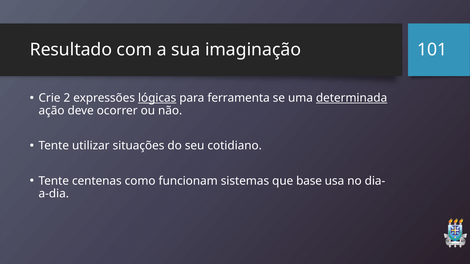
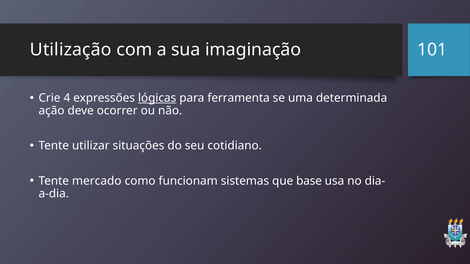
Resultado: Resultado -> Utilização (71, 50)
2: 2 -> 4 (67, 98)
determinada underline: present -> none (352, 98)
centenas: centenas -> mercado (97, 181)
